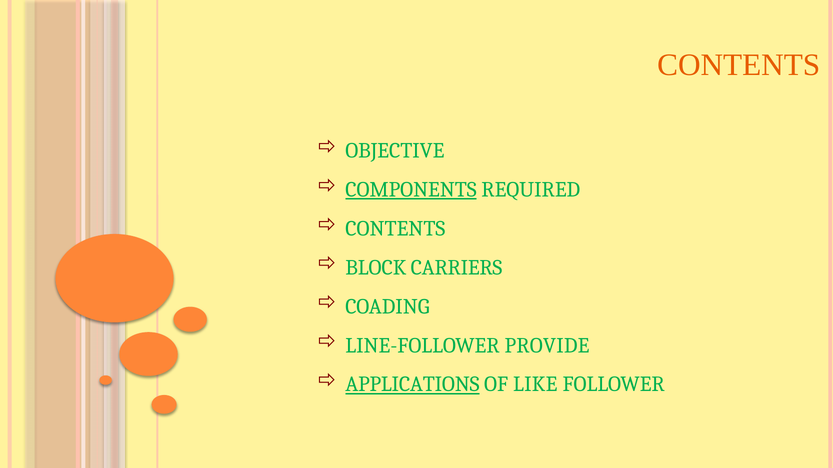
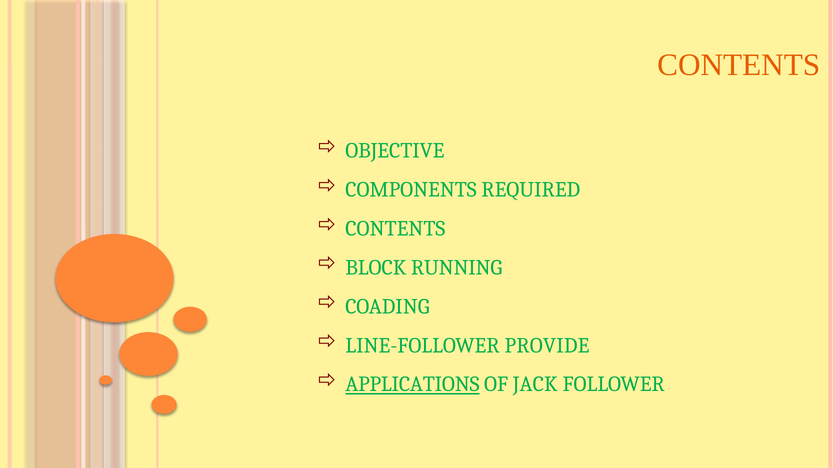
COMPONENTS underline: present -> none (411, 190)
CARRIERS: CARRIERS -> RUNNING (457, 268)
LIKE: LIKE -> JACK (535, 385)
